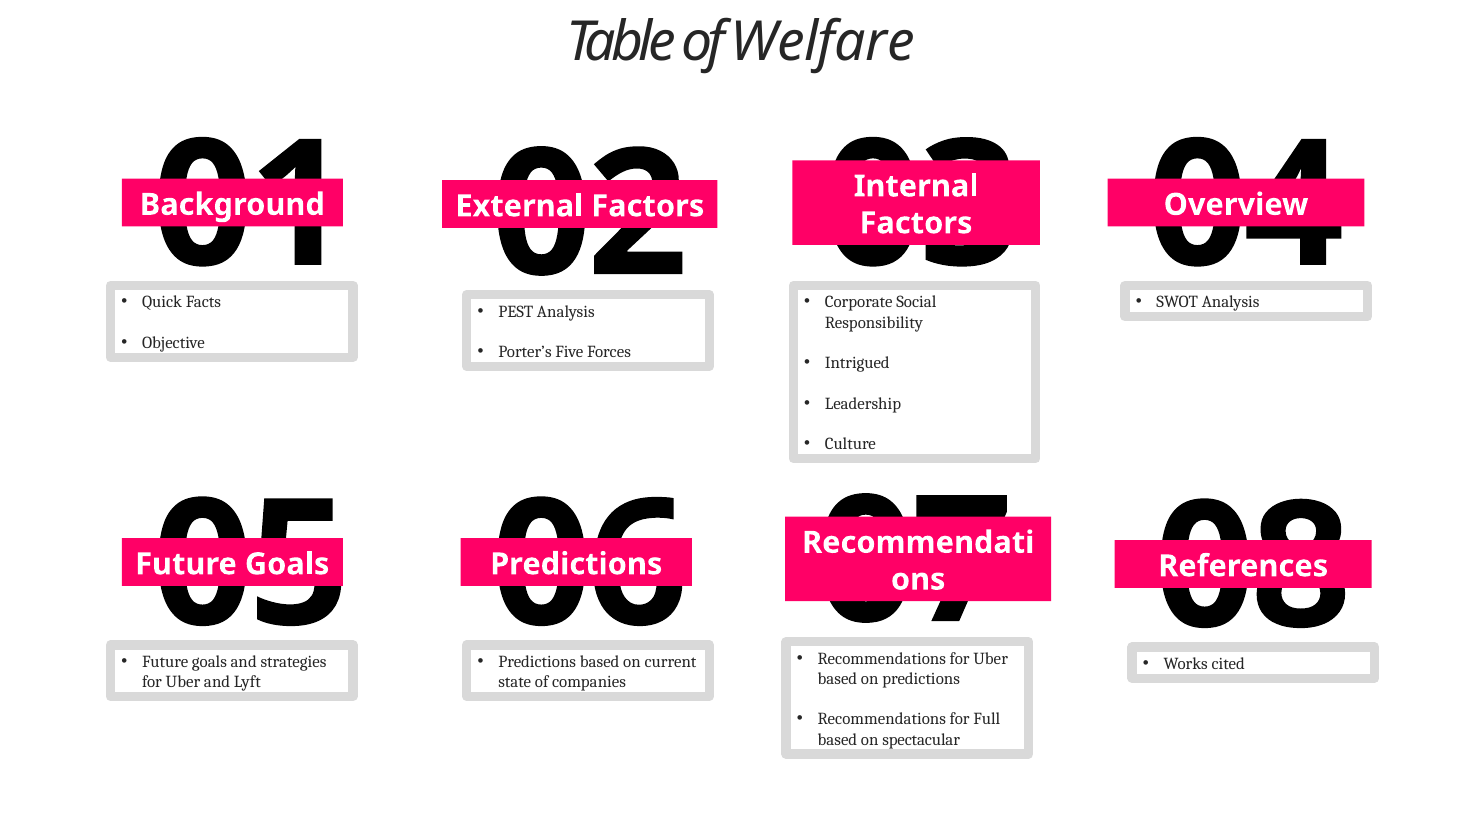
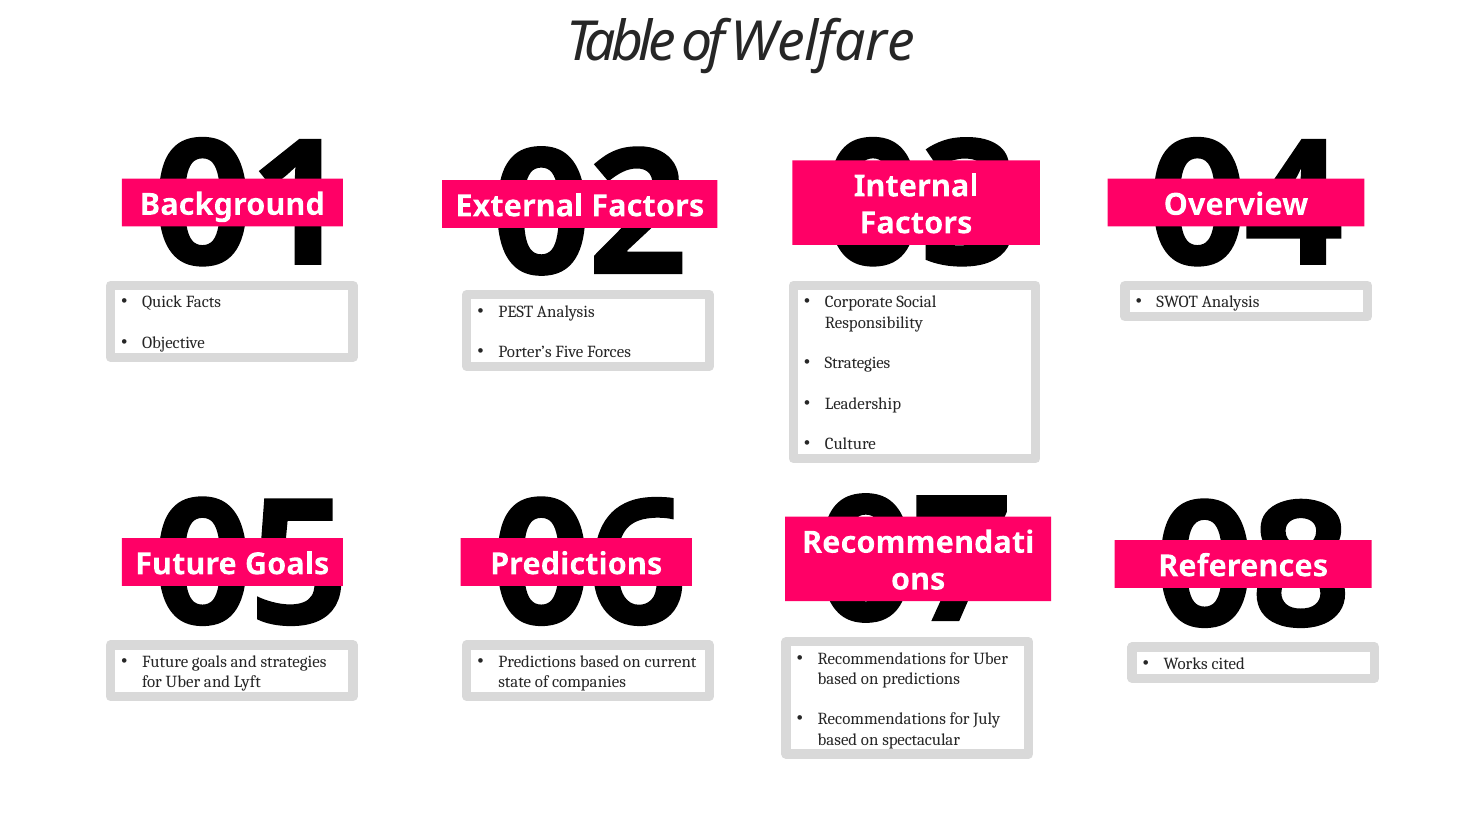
Intrigued: Intrigued -> Strategies (857, 363)
Full: Full -> July (987, 719)
